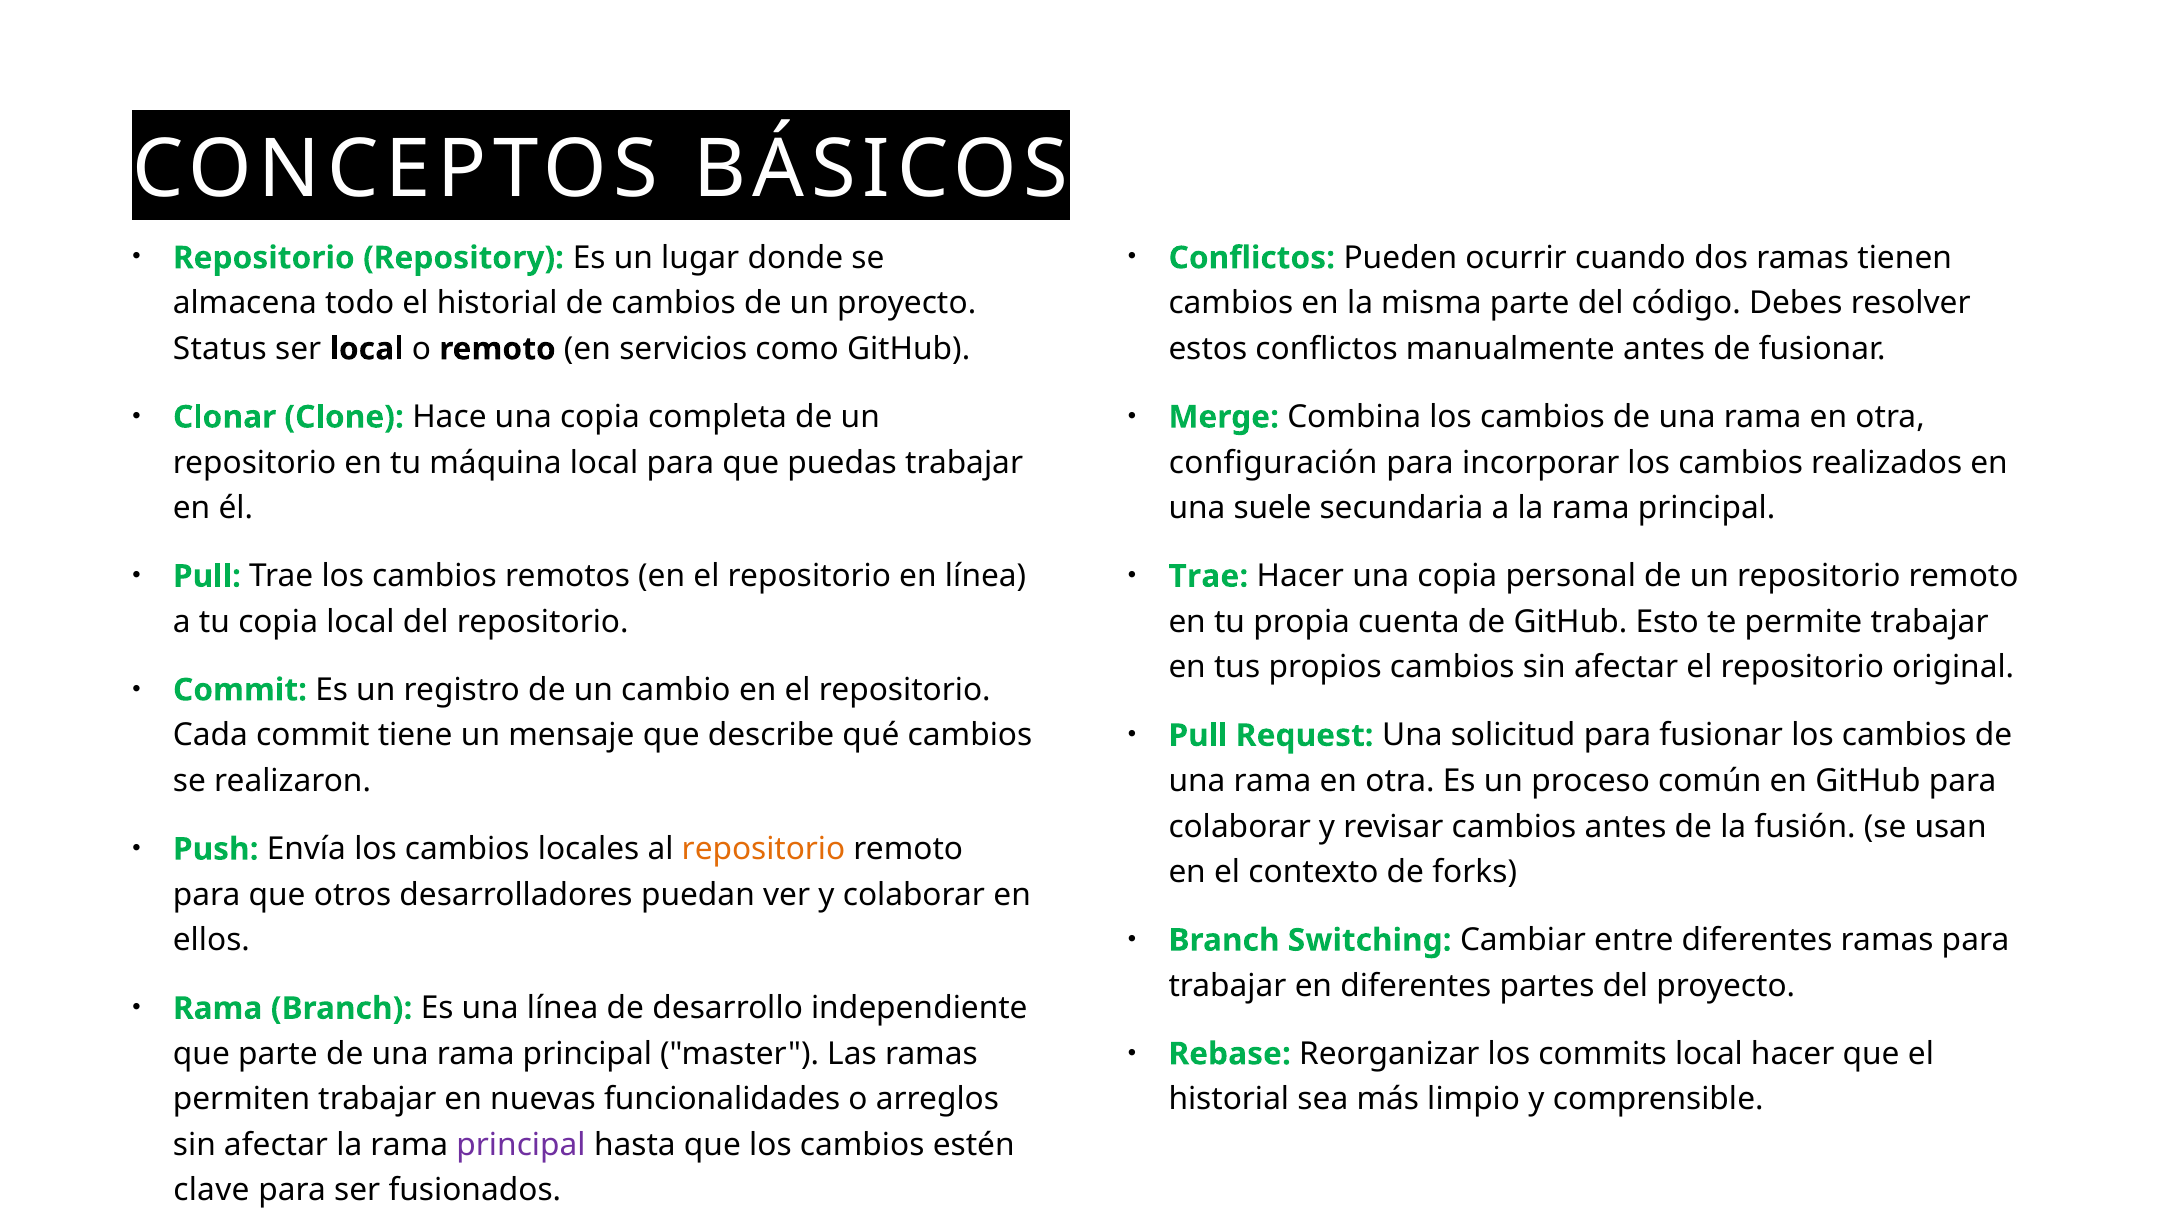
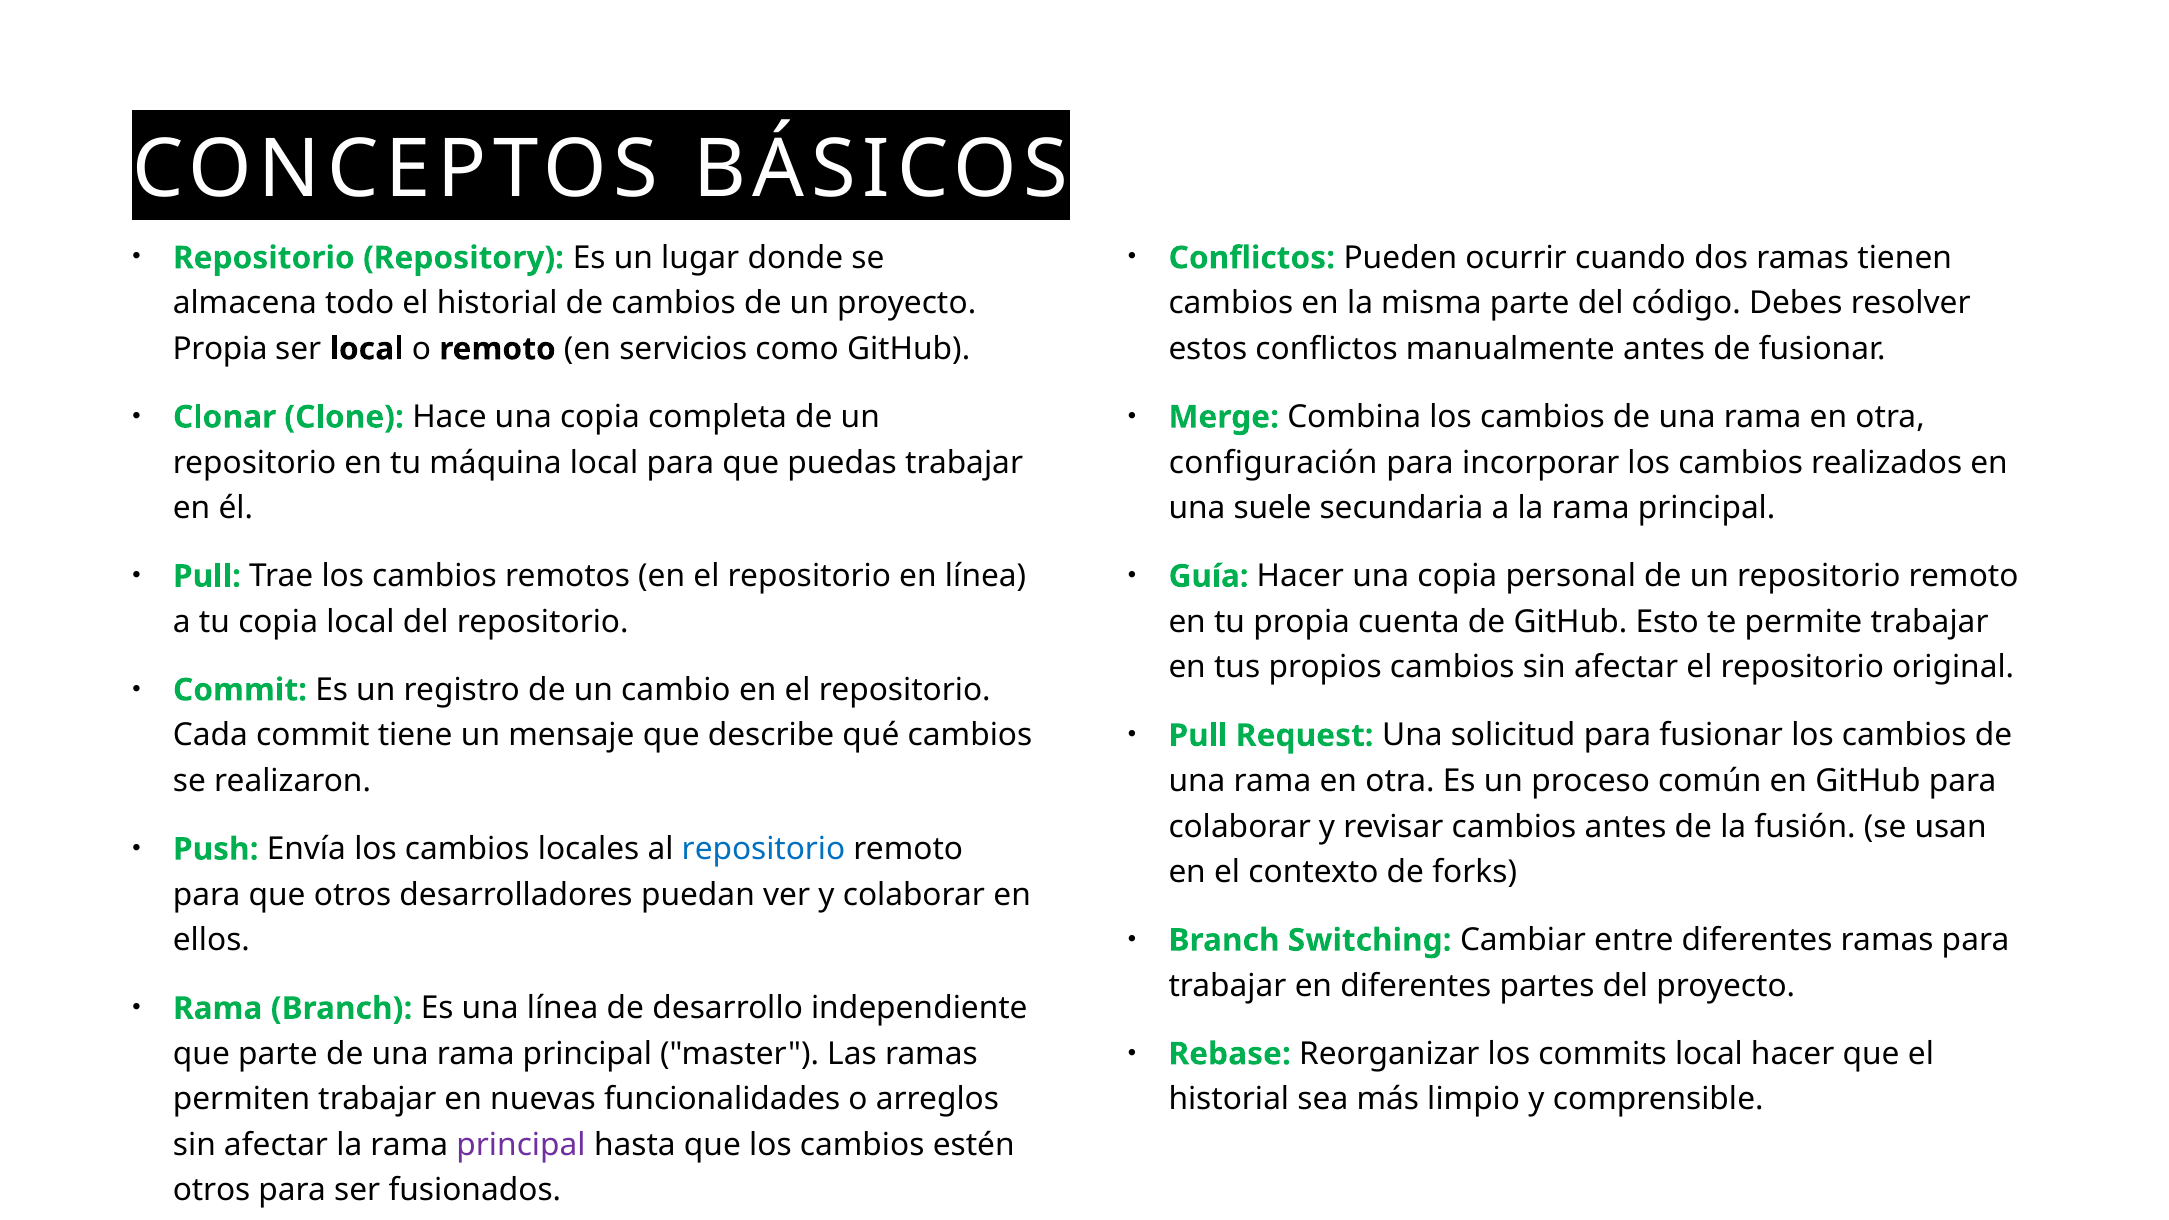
Status: Status -> Propia (220, 349)
Trae: Trae -> Guía (1209, 576)
repositorio colour: orange -> blue (764, 849)
clave: clave -> otros (212, 1191)
